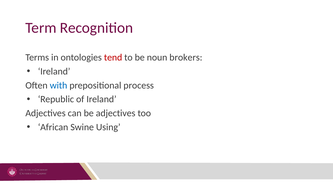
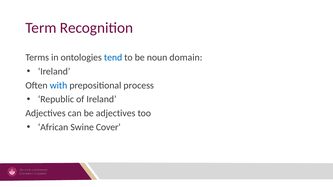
tend colour: red -> blue (113, 58)
brokers: brokers -> domain (186, 58)
Using: Using -> Cover (108, 127)
